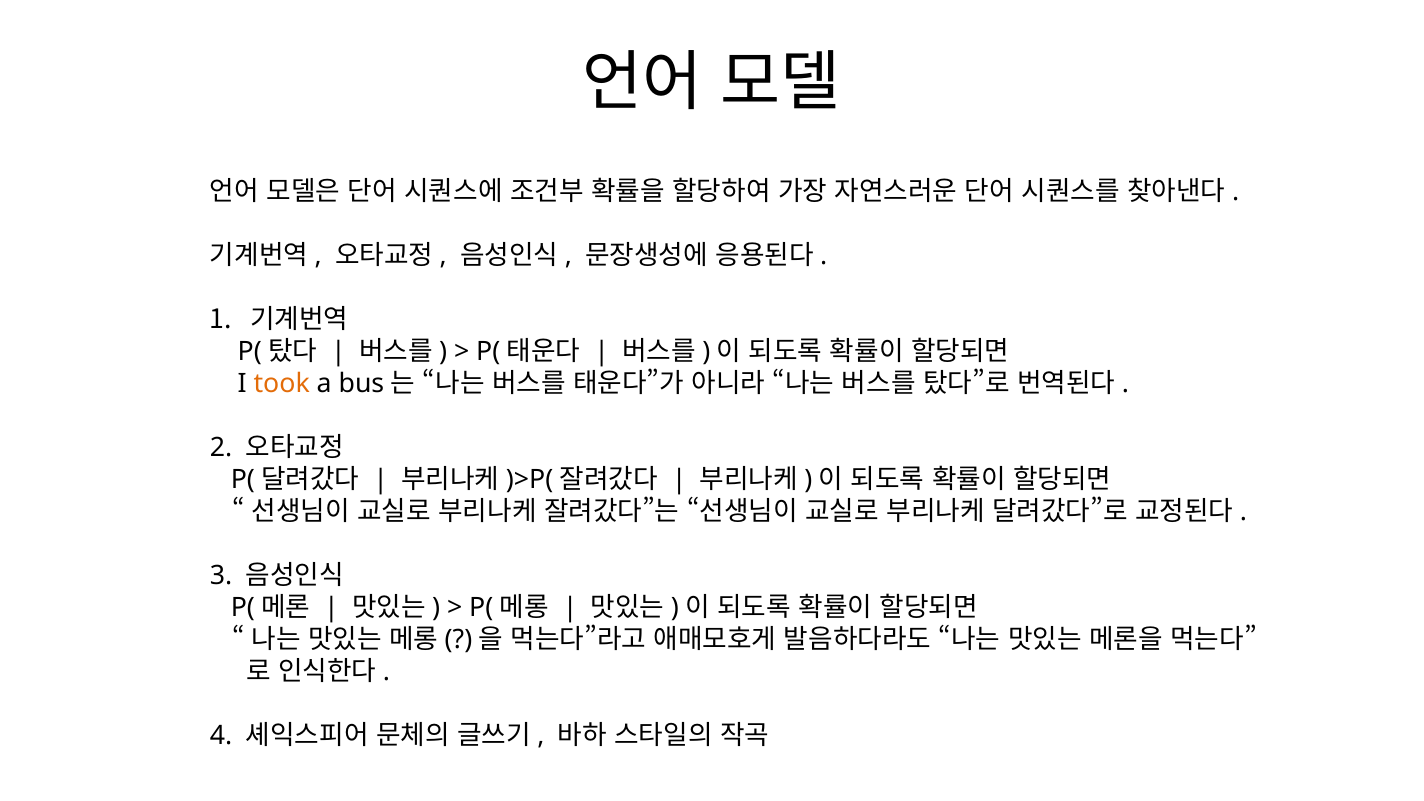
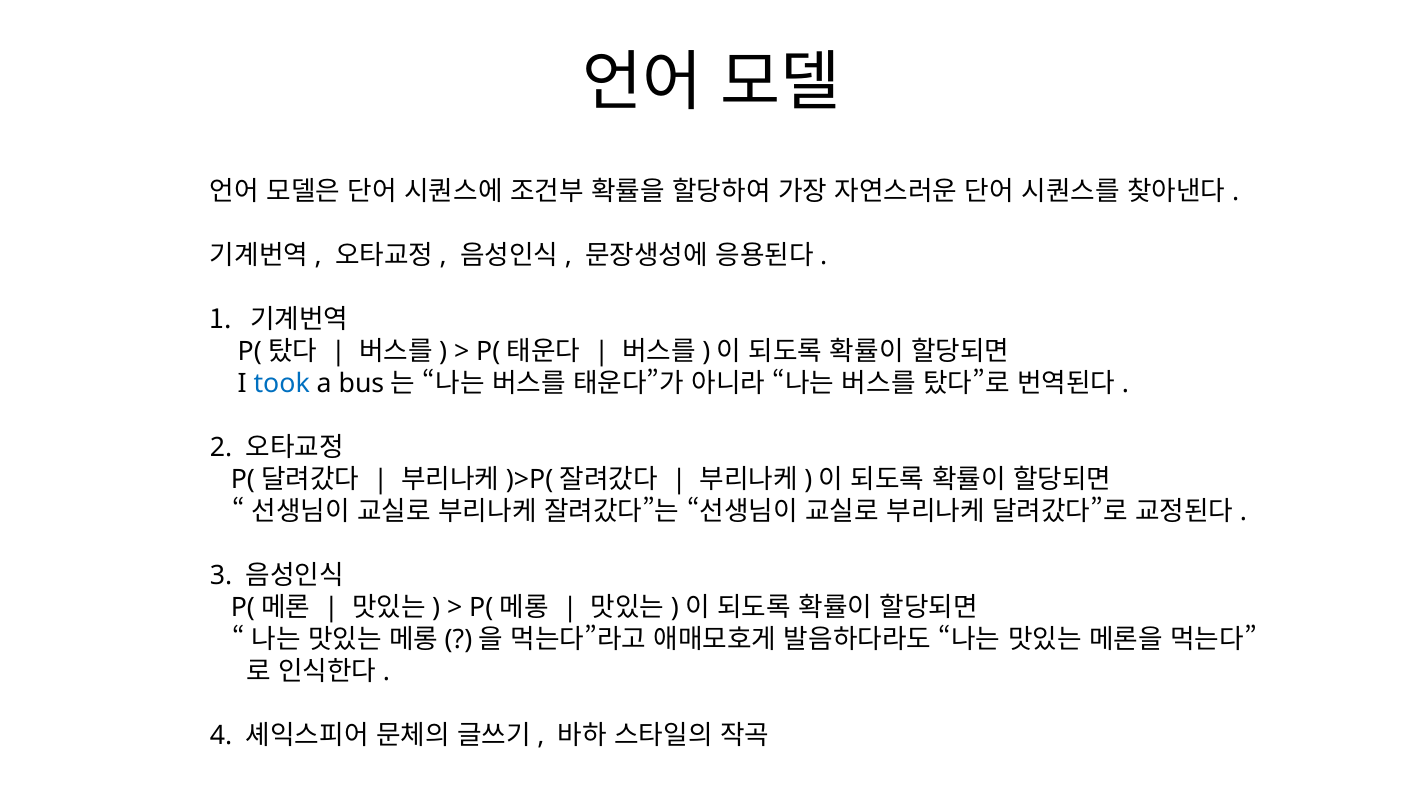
took colour: orange -> blue (282, 384)
